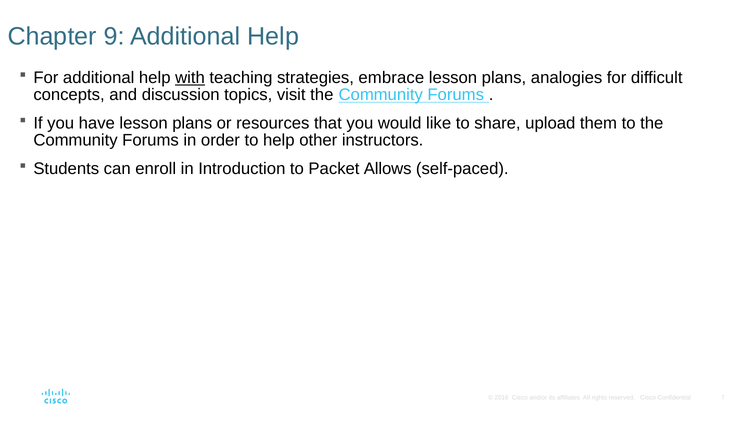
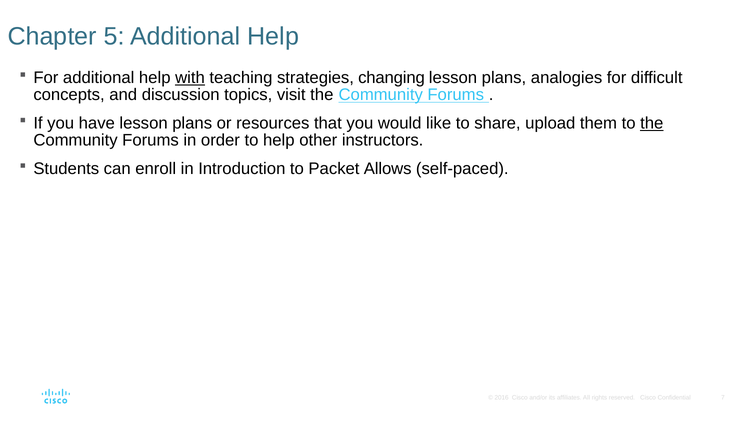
9: 9 -> 5 (114, 36)
embrace: embrace -> changing (392, 78)
the underline: none -> present (652, 123)
